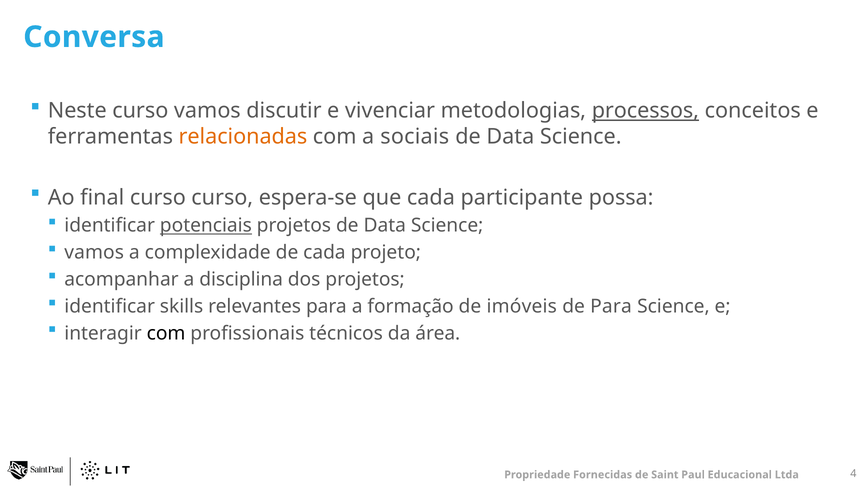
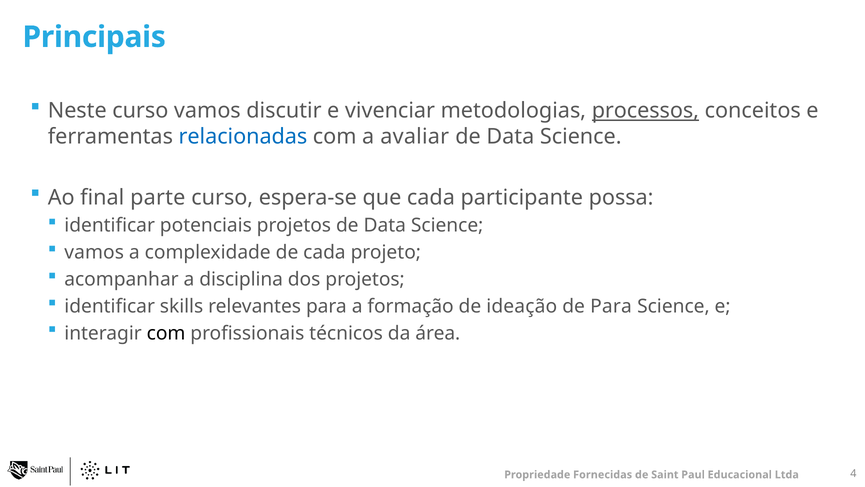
Conversa: Conversa -> Principais (94, 37)
relacionadas colour: orange -> blue (243, 137)
sociais: sociais -> avaliar (415, 137)
final curso: curso -> parte (158, 197)
potenciais underline: present -> none (206, 225)
imóveis: imóveis -> ideação (522, 306)
